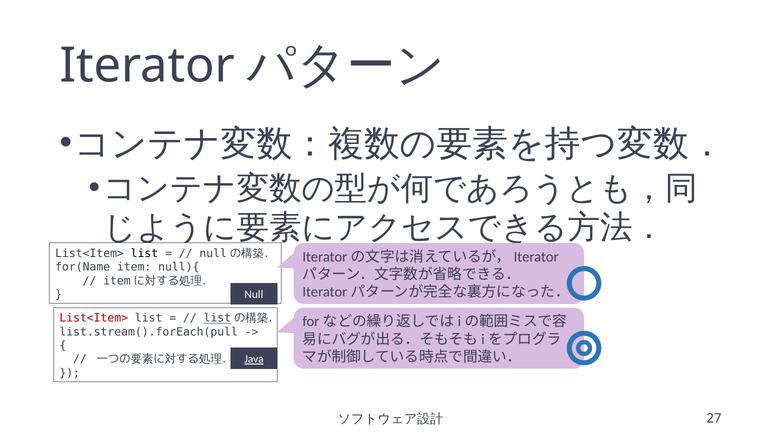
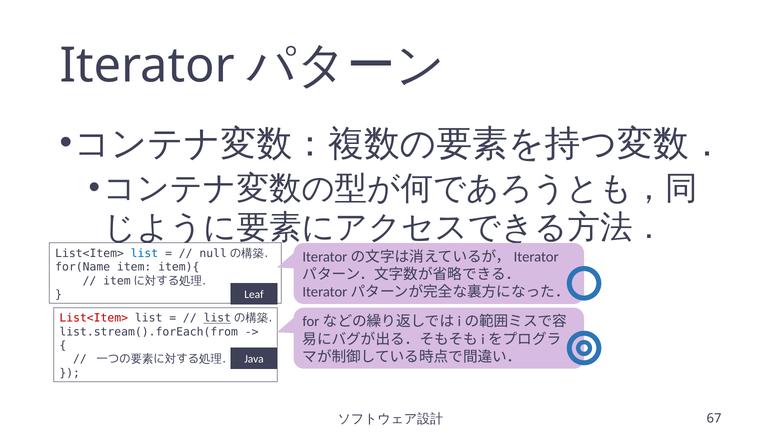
list colour: black -> blue (144, 254)
null){: null){ -> item){ (179, 267)
Null: Null -> Leaf (254, 295)
list.stream().forEach(pull: list.stream().forEach(pull -> list.stream().forEach(from (149, 332)
Java underline: present -> none (254, 359)
27: 27 -> 67 (714, 419)
